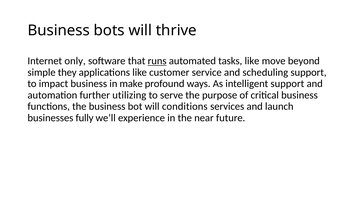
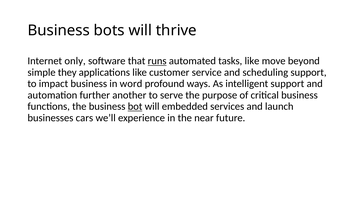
make: make -> word (131, 84)
utilizing: utilizing -> another (129, 95)
bot underline: none -> present (135, 107)
conditions: conditions -> embedded (185, 107)
fully: fully -> cars (84, 118)
